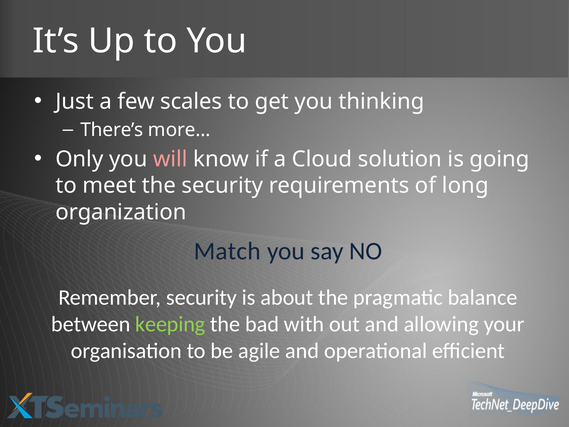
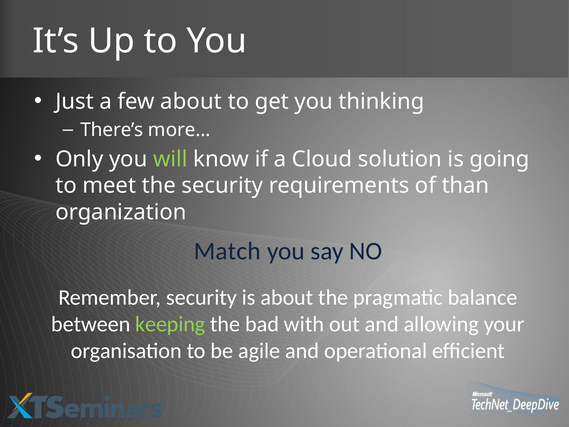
few scales: scales -> about (191, 102)
will colour: pink -> light green (170, 159)
long: long -> than (465, 185)
